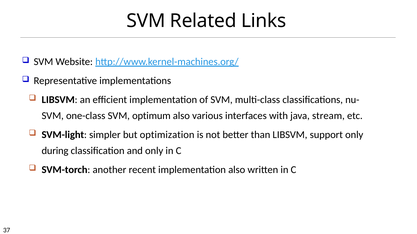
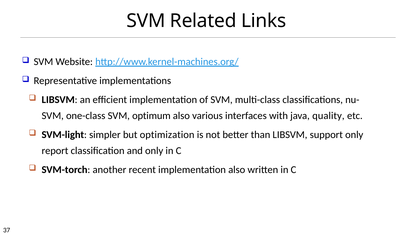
stream: stream -> quality (328, 116)
during: during -> report (55, 151)
